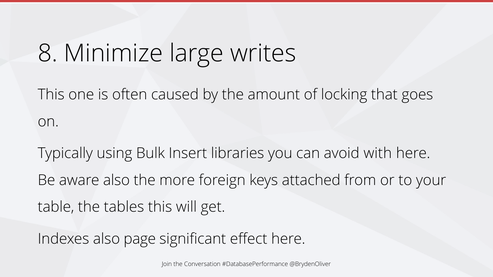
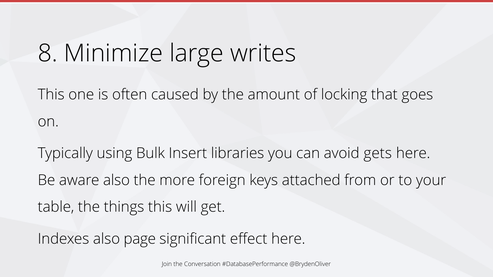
with: with -> gets (378, 154)
tables: tables -> things (124, 207)
